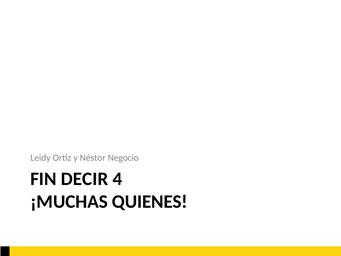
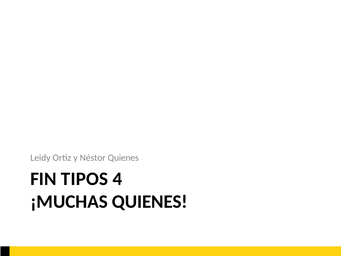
Néstor Negocio: Negocio -> Quienes (123, 158)
DECIR: DECIR -> TIPOS (84, 179)
